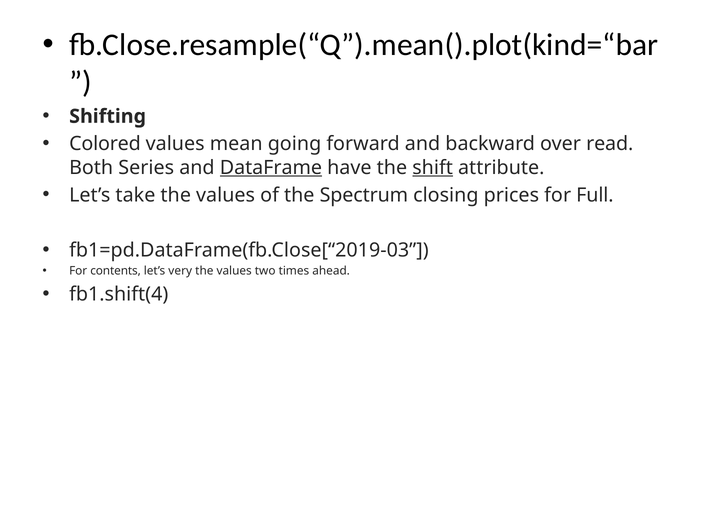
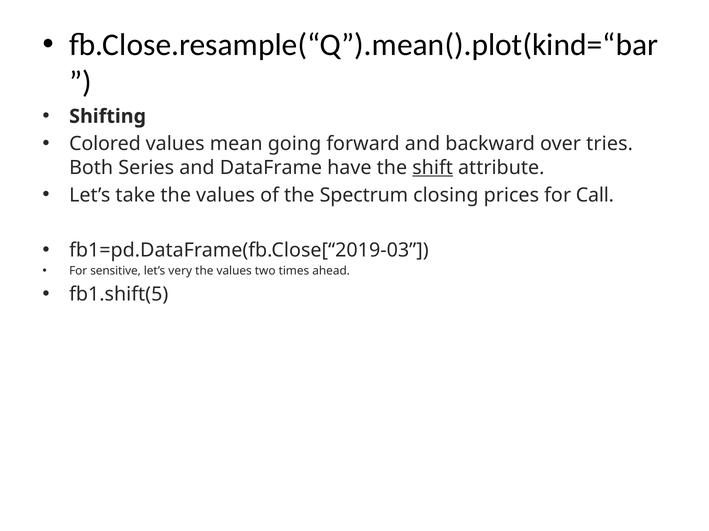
read: read -> tries (610, 144)
DataFrame underline: present -> none (271, 168)
Full: Full -> Call (595, 195)
contents: contents -> sensitive (116, 271)
fb1.shift(4: fb1.shift(4 -> fb1.shift(5 (119, 295)
